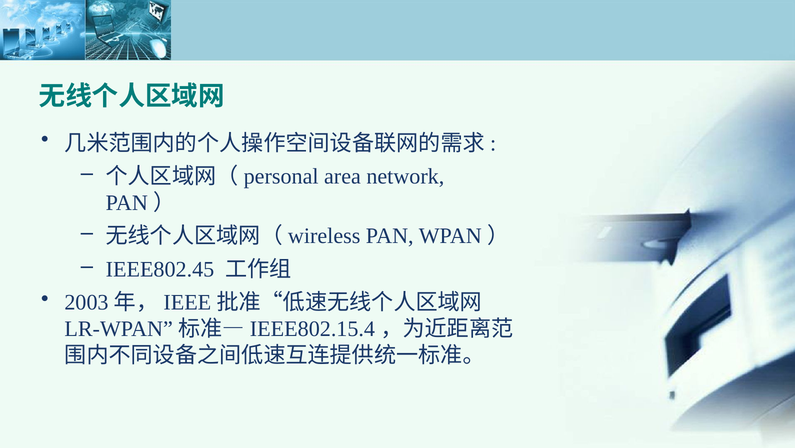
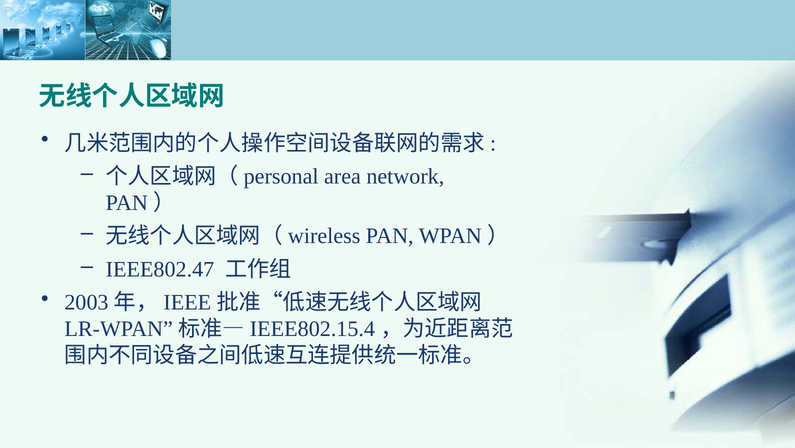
IEEE802.45: IEEE802.45 -> IEEE802.47 (160, 269)
